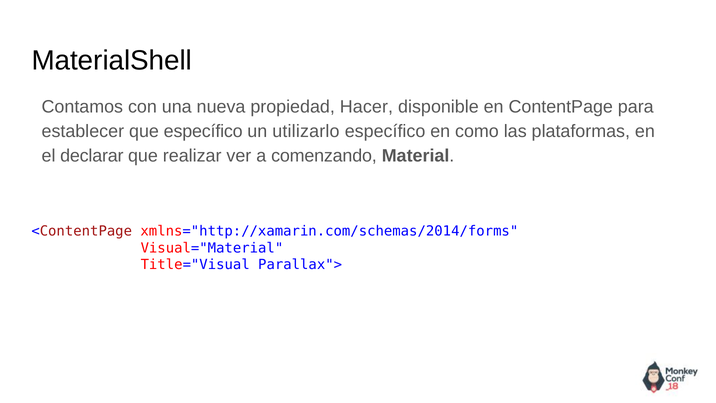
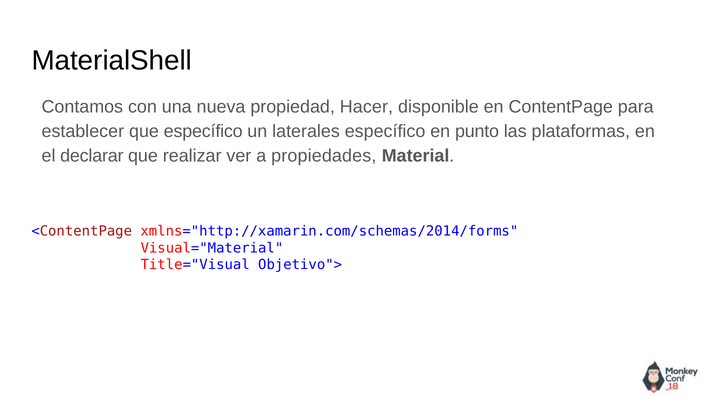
utilizarlo: utilizarlo -> laterales (306, 131)
como: como -> punto (477, 131)
comenzando: comenzando -> propiedades (324, 156)
Parallax">: Parallax"> -> Objetivo"> (300, 265)
